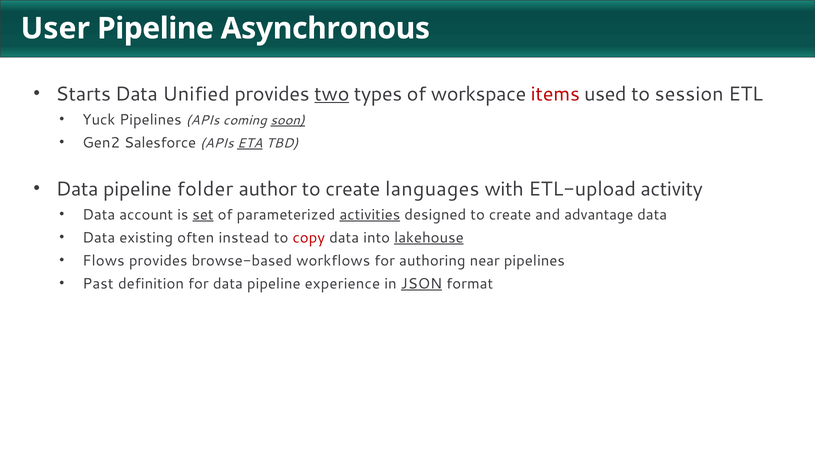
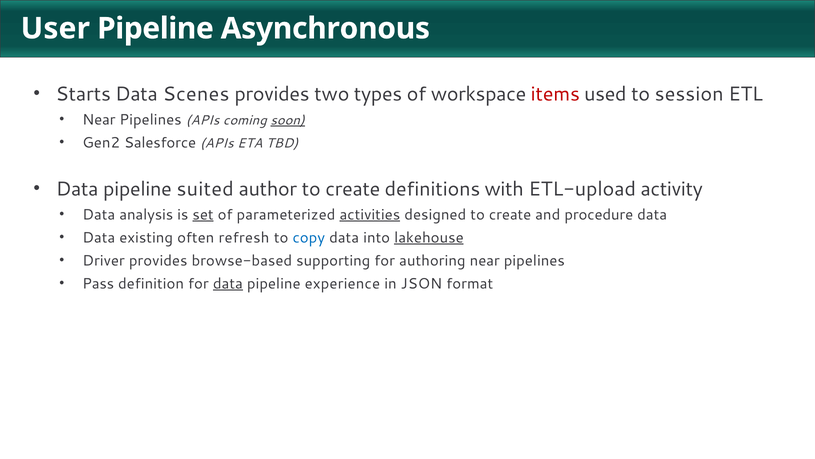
Unified: Unified -> Scenes (196, 94)
two underline: present -> none (332, 94)
Yuck: Yuck -> Near (99, 119)
ETA underline: present -> none (250, 143)
folder: folder -> suited (205, 189)
languages: languages -> definitions (432, 189)
account: account -> analysis (146, 214)
advantage: advantage -> procedure (599, 214)
instead: instead -> refresh (244, 237)
copy colour: red -> blue (309, 237)
Flows: Flows -> Driver (104, 260)
workflows: workflows -> supporting (333, 260)
Past: Past -> Pass (98, 283)
data underline: none -> present (228, 283)
JSON underline: present -> none (422, 283)
